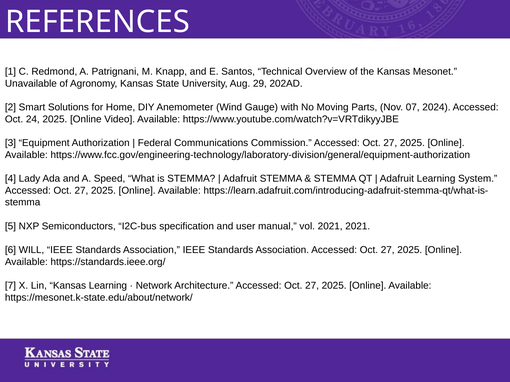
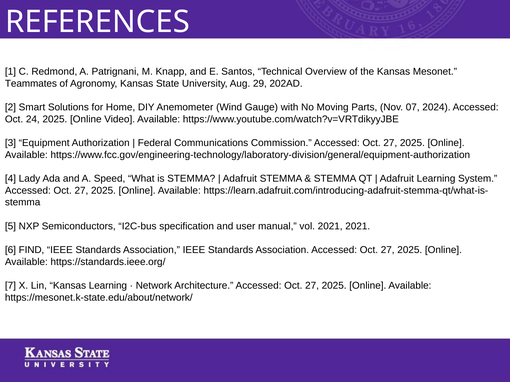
Unavailable: Unavailable -> Teammates (31, 84)
WILL: WILL -> FIND (31, 250)
